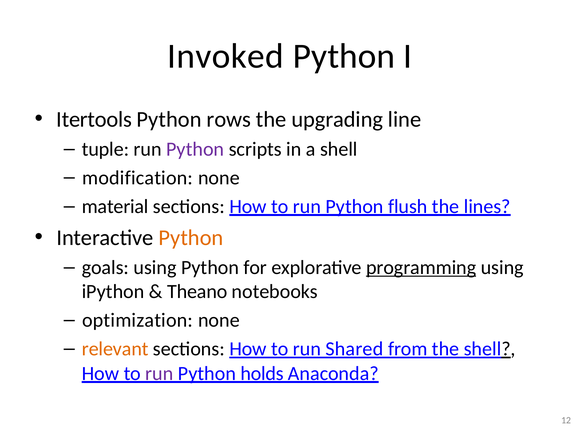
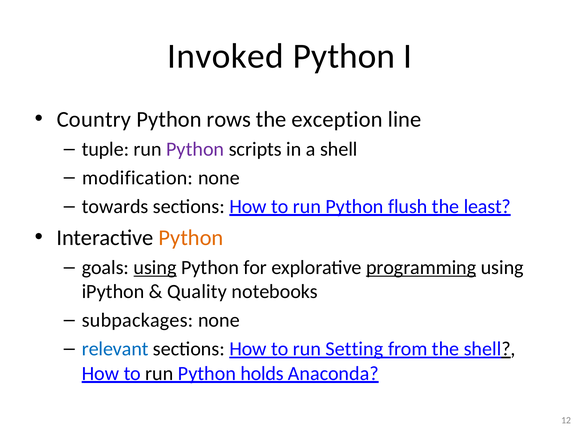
Itertools: Itertools -> Country (94, 119)
upgrading: upgrading -> exception (337, 119)
material: material -> towards (115, 207)
lines: lines -> least (487, 207)
using underline: none -> present (155, 268)
Theano: Theano -> Quality (197, 292)
optimization: optimization -> subpackages (138, 320)
relevant colour: orange -> blue (115, 349)
Shared: Shared -> Setting (354, 349)
run colour: purple -> black (159, 374)
